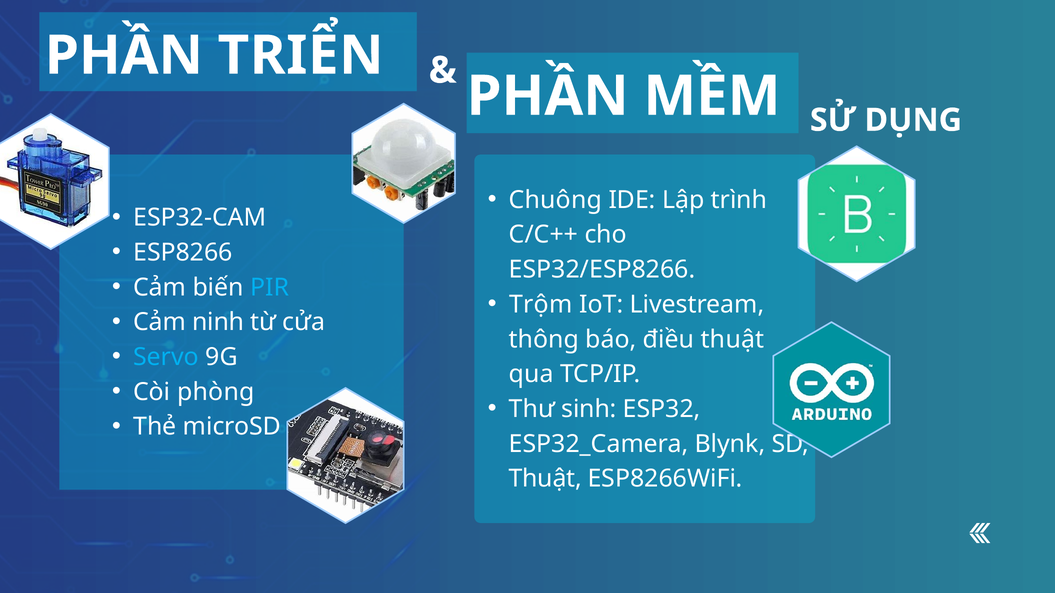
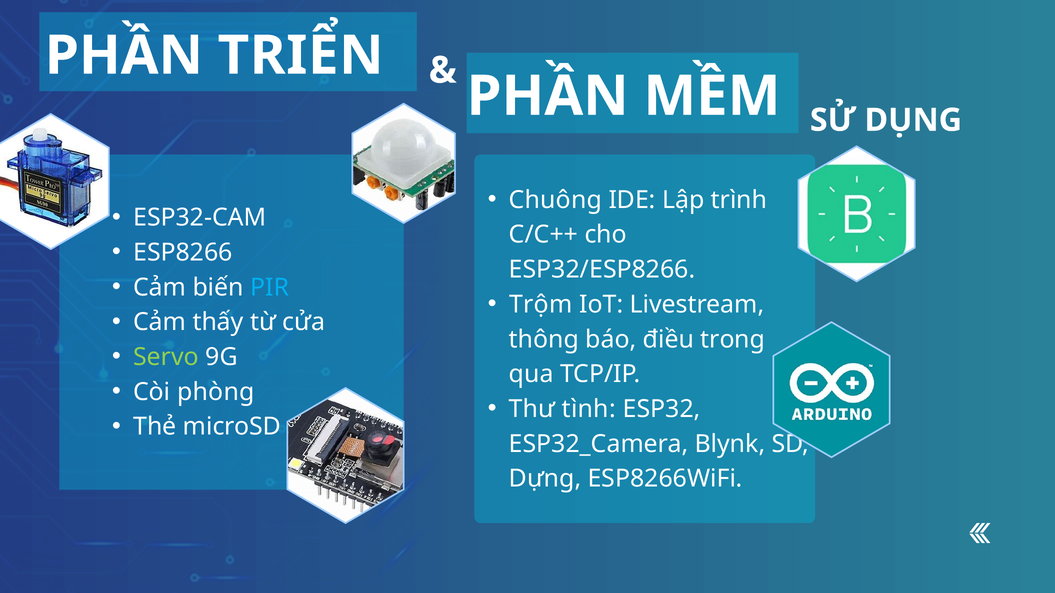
ninh: ninh -> thấy (218, 322)
điều thuật: thuật -> trong (733, 340)
Servo colour: light blue -> light green (166, 357)
sinh: sinh -> tình (589, 409)
Thuật: Thuật -> Dựng (545, 479)
